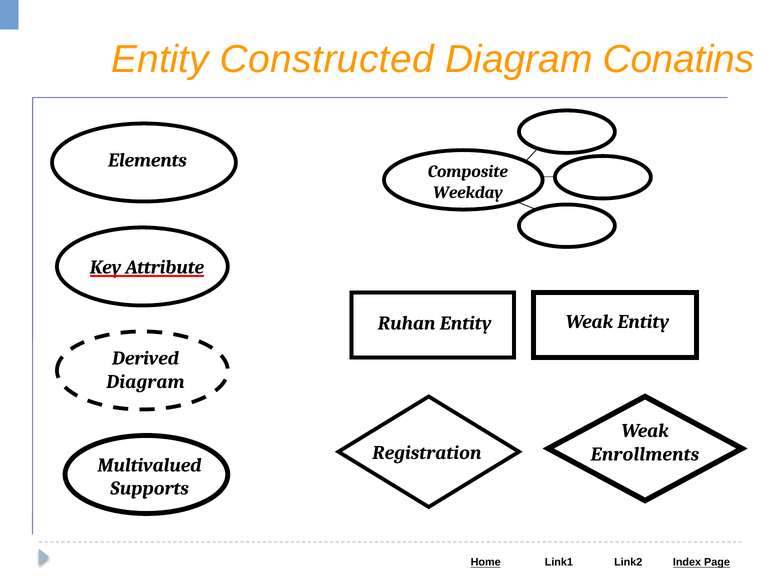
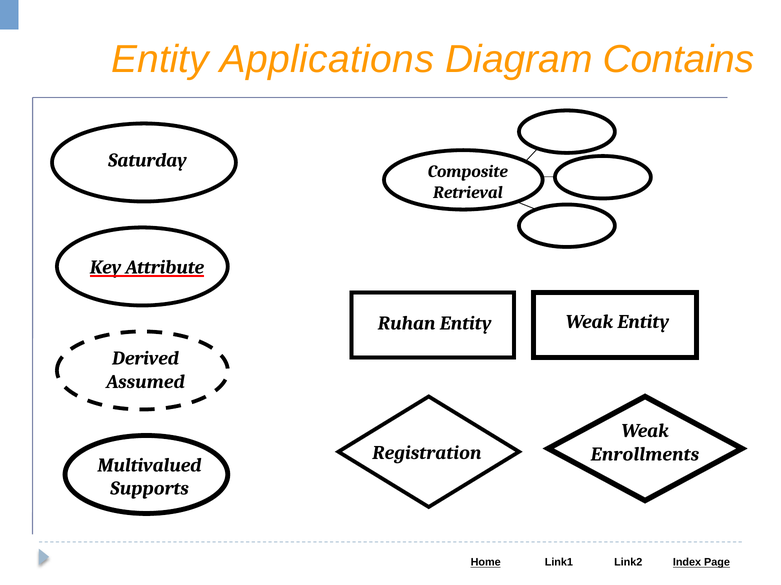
Constructed: Constructed -> Applications (327, 59)
Conatins: Conatins -> Contains (679, 59)
Elements: Elements -> Saturday (147, 160)
Weekday: Weekday -> Retrieval (468, 193)
Diagram: Diagram -> Assumed (146, 382)
